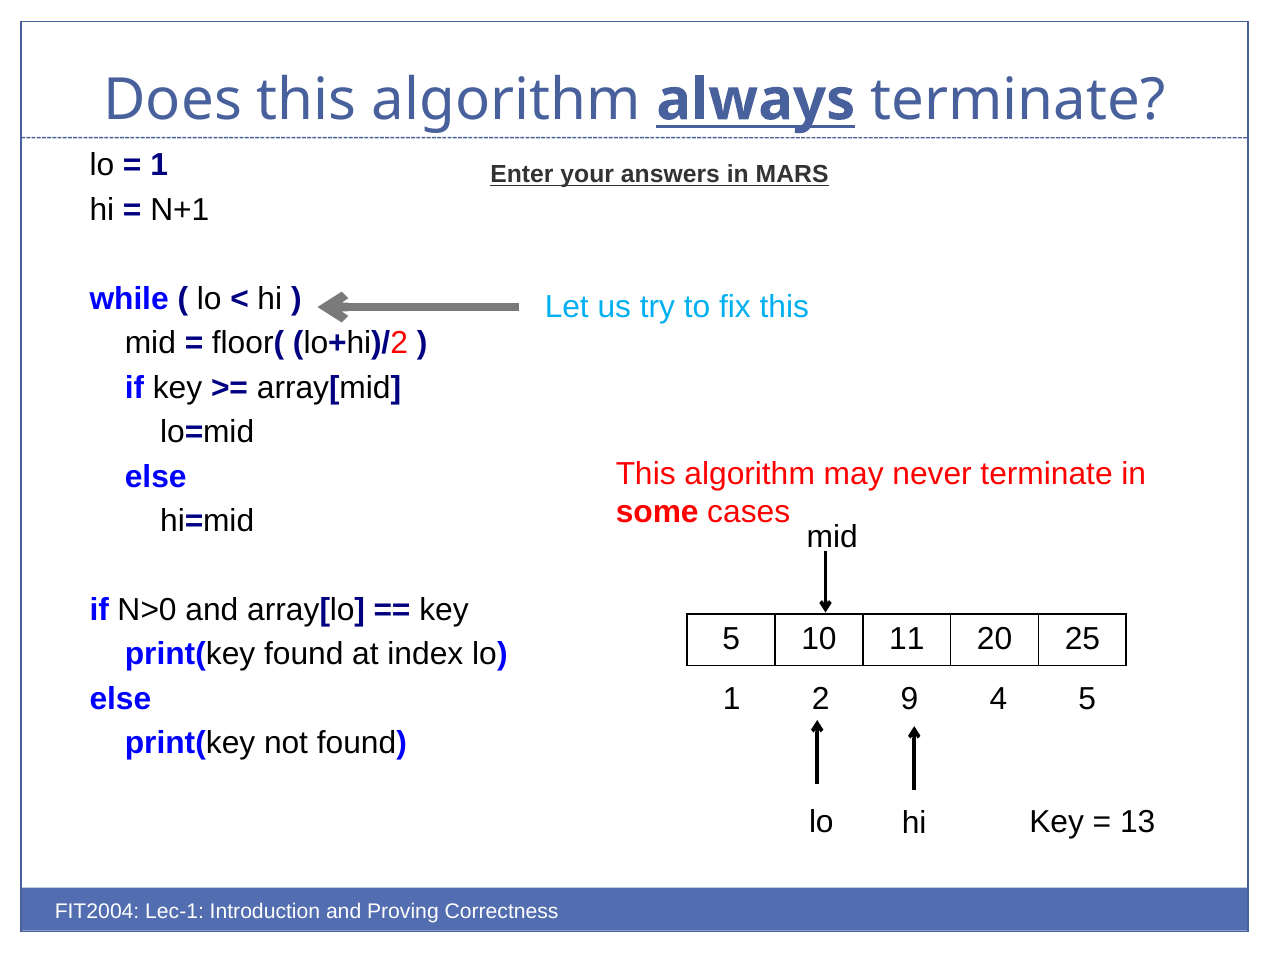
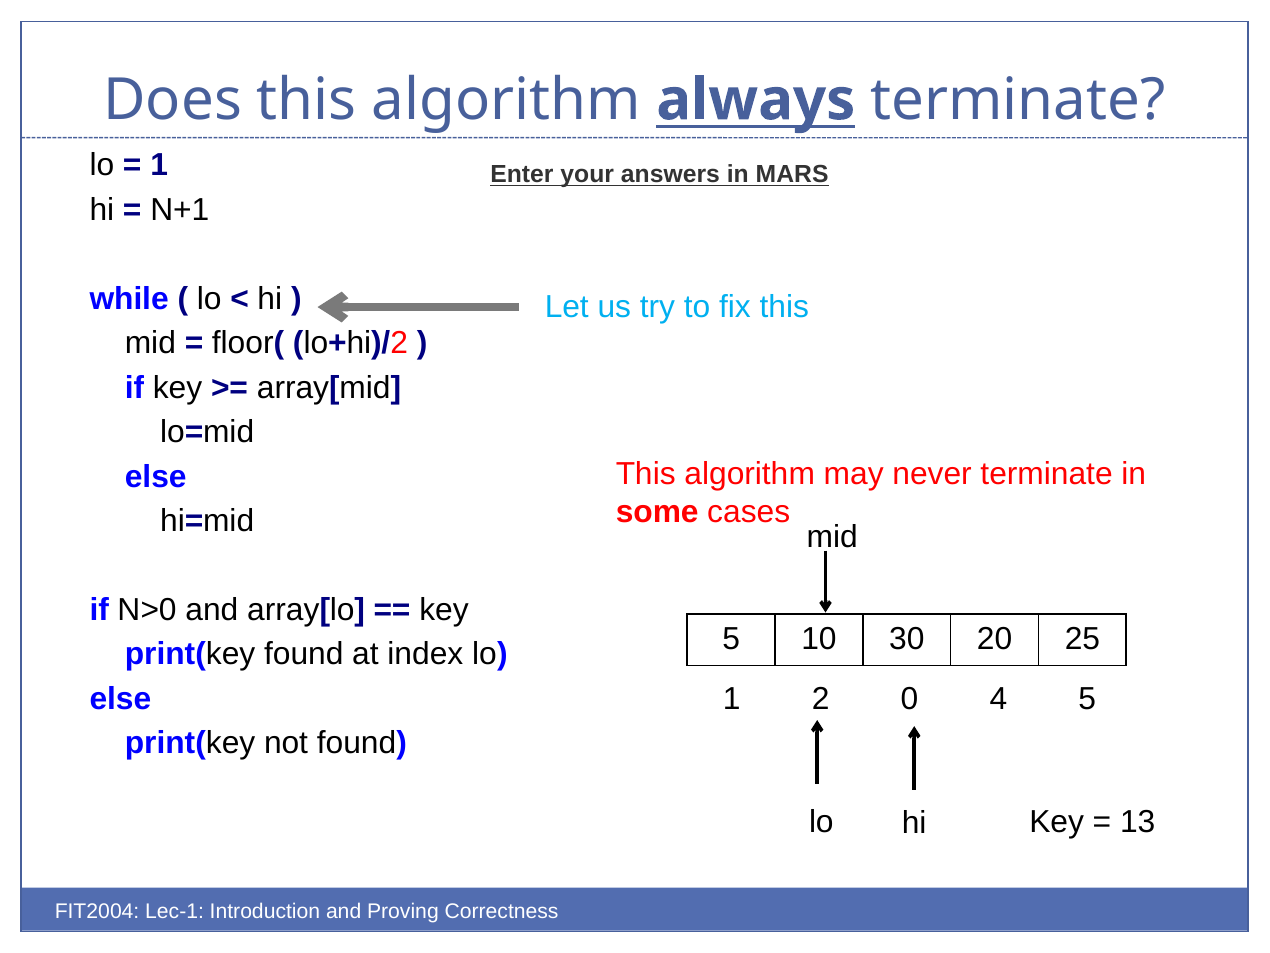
11: 11 -> 30 (907, 639)
9: 9 -> 0 (910, 698)
